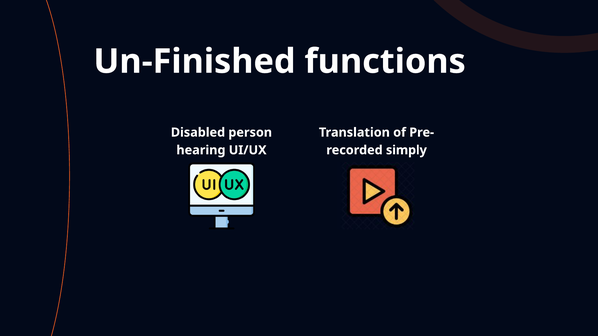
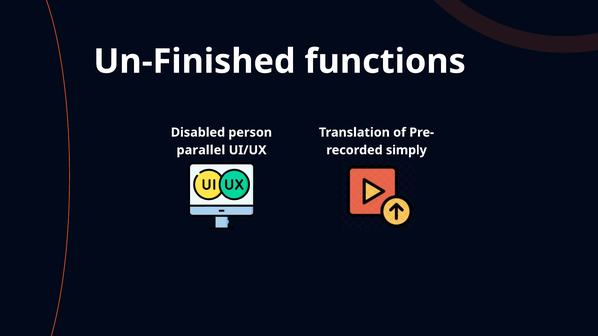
hearing: hearing -> parallel (201, 150)
